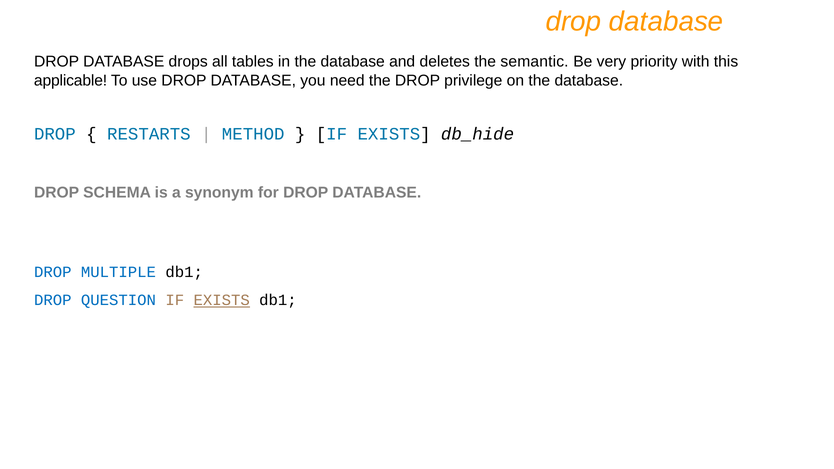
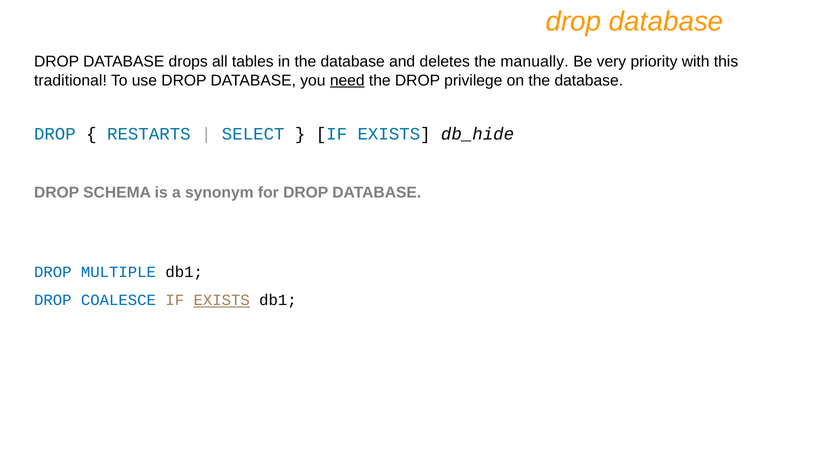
semantic: semantic -> manually (535, 62)
applicable: applicable -> traditional (70, 80)
need underline: none -> present (347, 80)
METHOD: METHOD -> SELECT (253, 134)
QUESTION: QUESTION -> COALESCE (118, 300)
